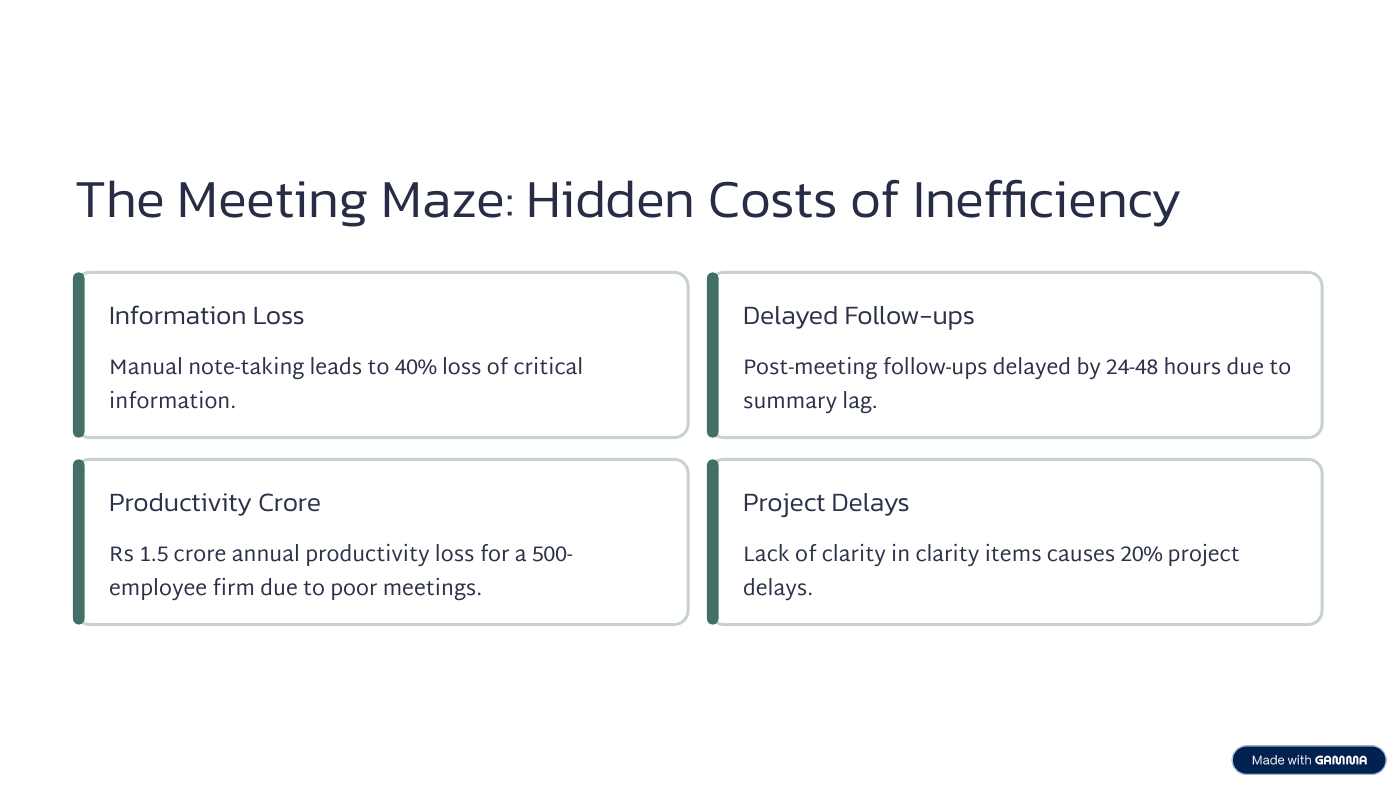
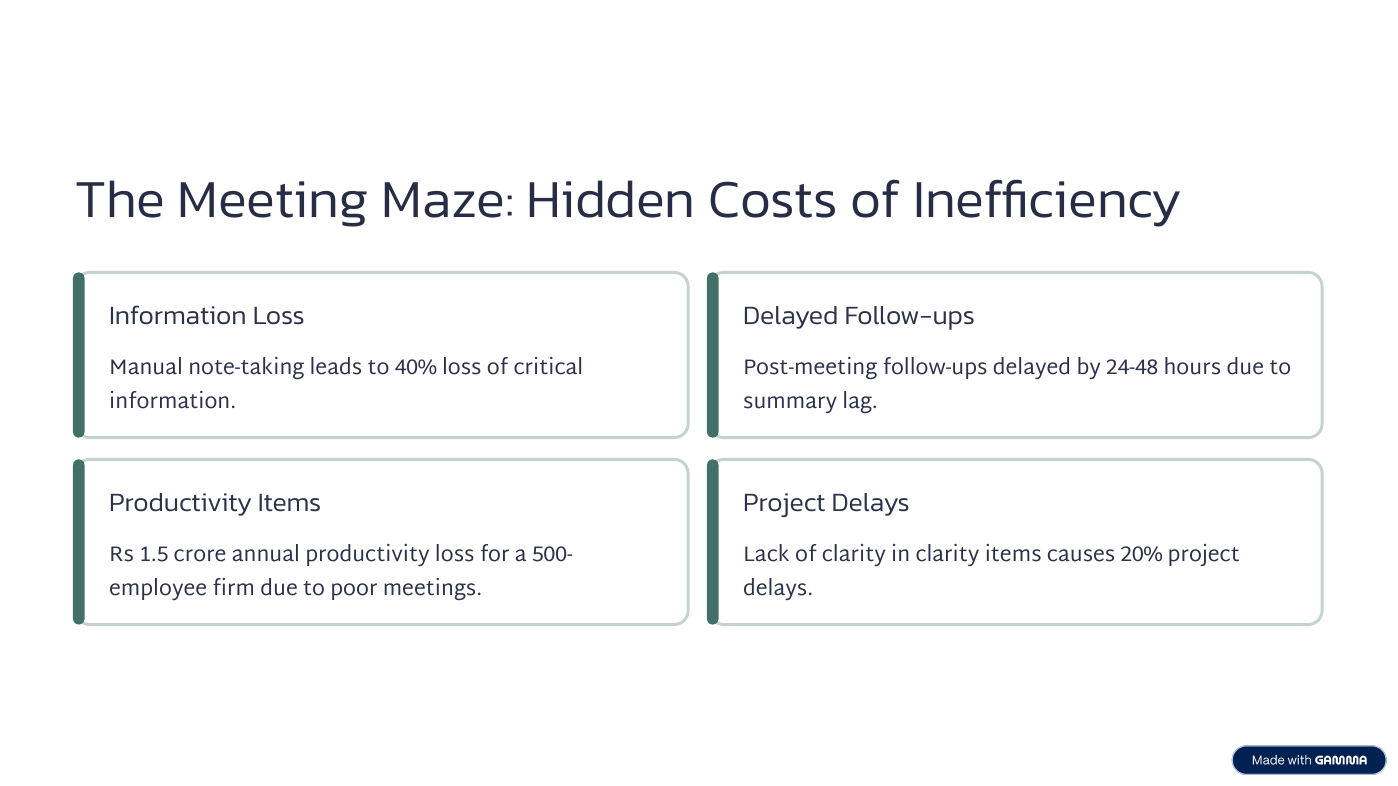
Productivity Crore: Crore -> Items (290, 503)
